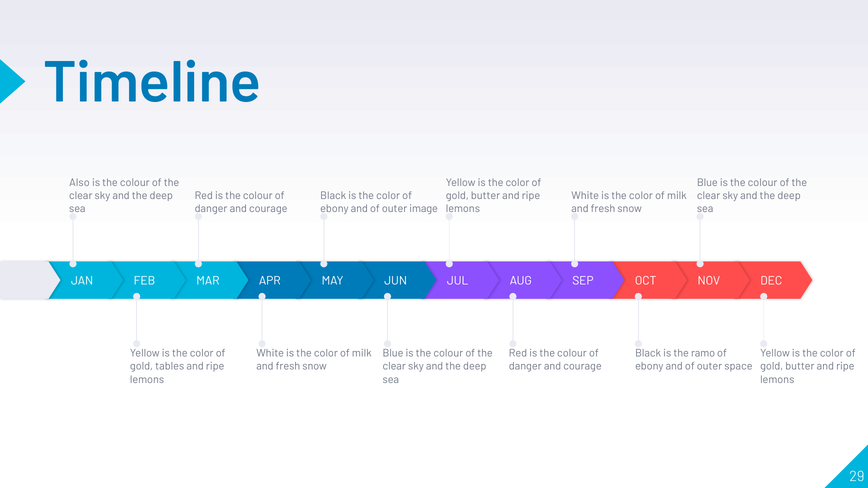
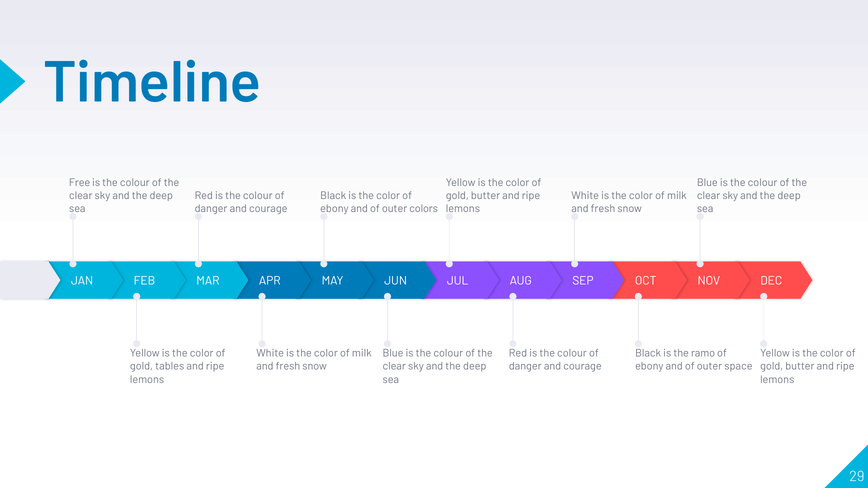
Also: Also -> Free (80, 183)
image: image -> colors (424, 209)
